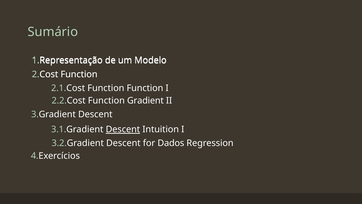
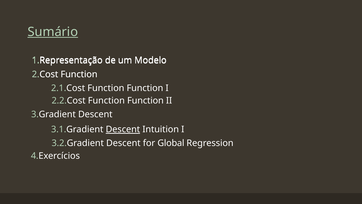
Sumário underline: none -> present (53, 32)
2.2.Cost Function Gradient: Gradient -> Function (145, 100)
Dados: Dados -> Global (171, 143)
